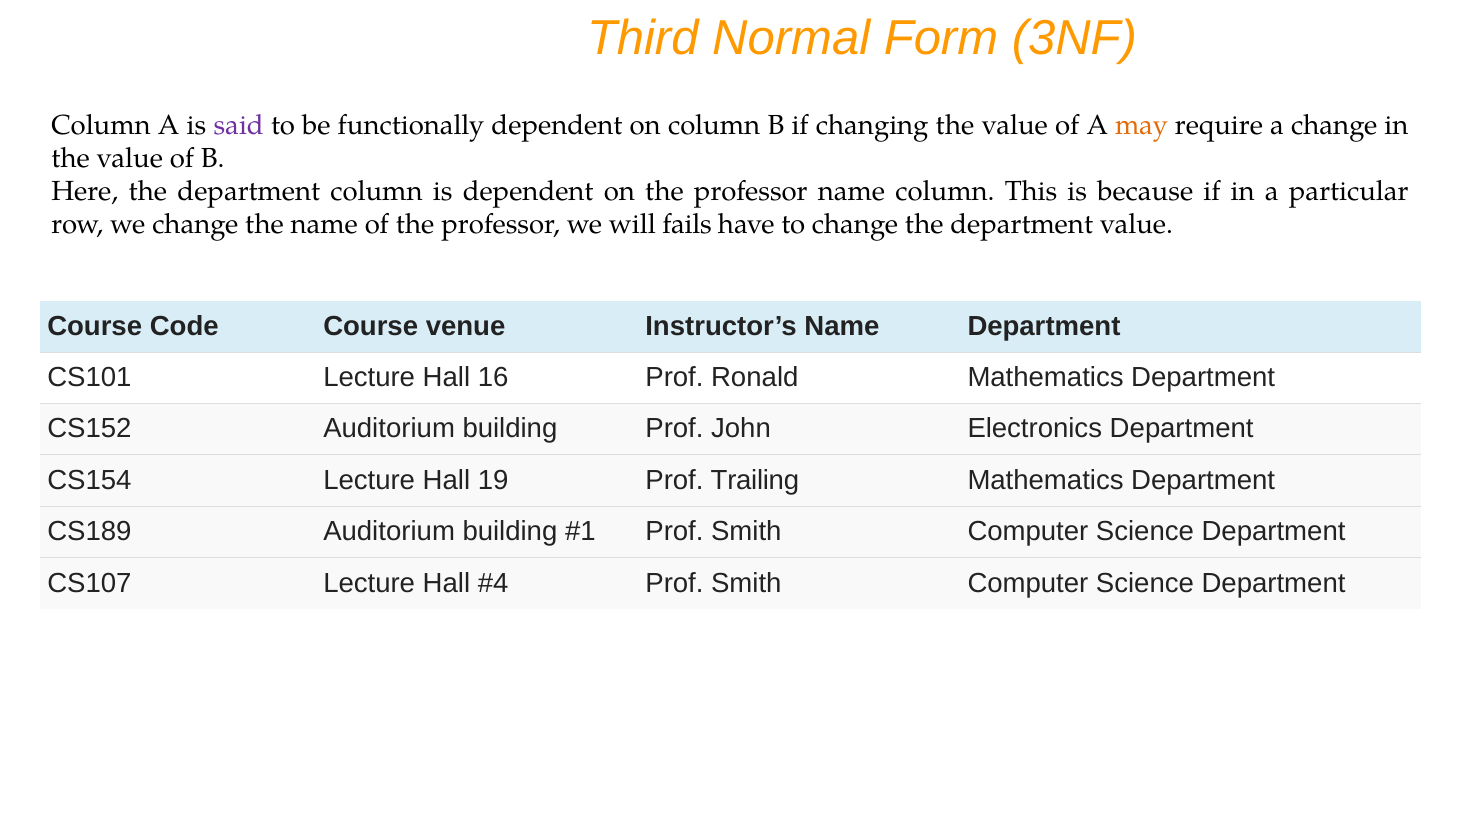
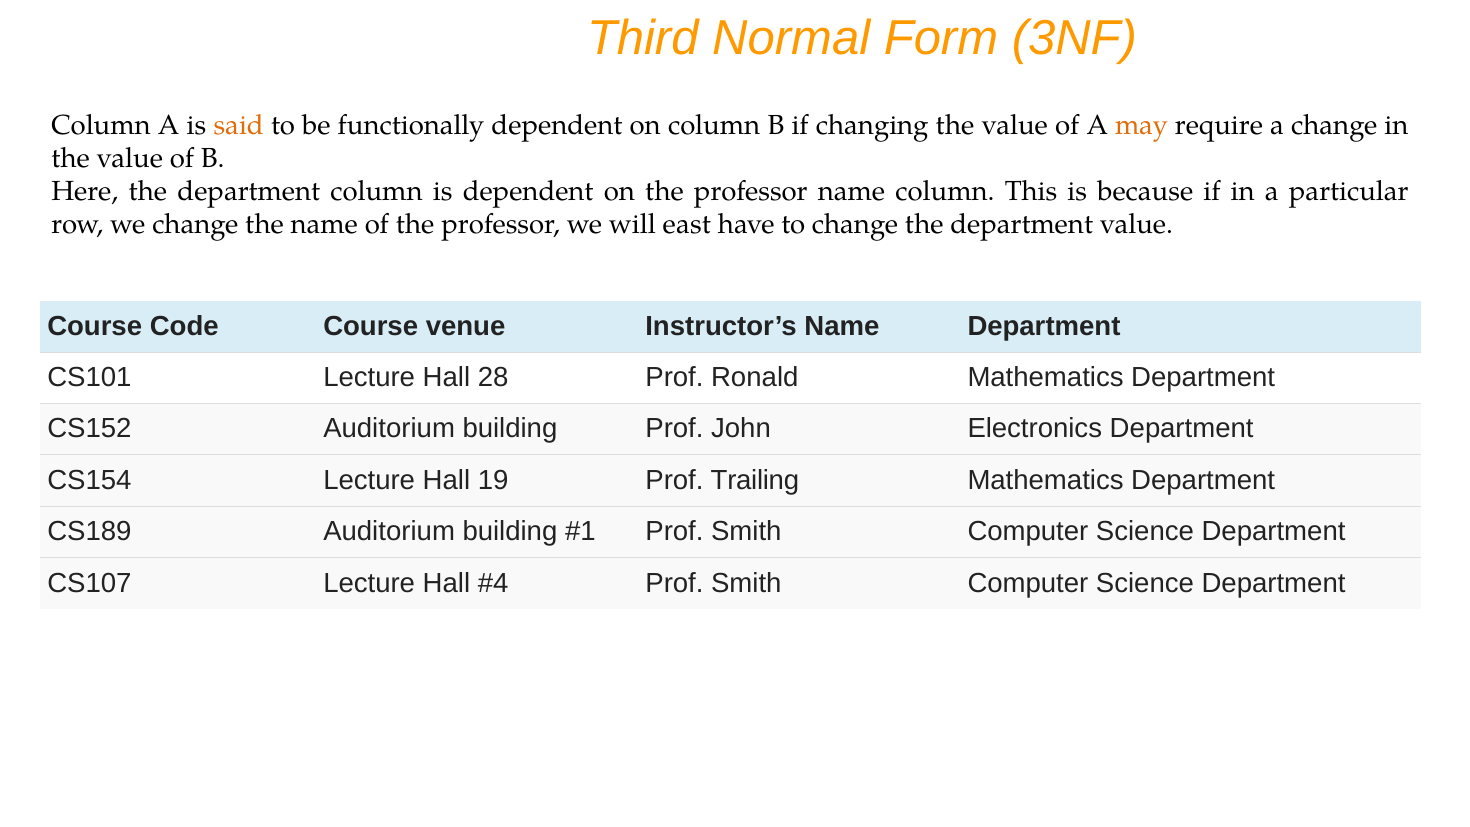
said colour: purple -> orange (239, 125)
fails: fails -> east (687, 224)
16: 16 -> 28 (493, 377)
